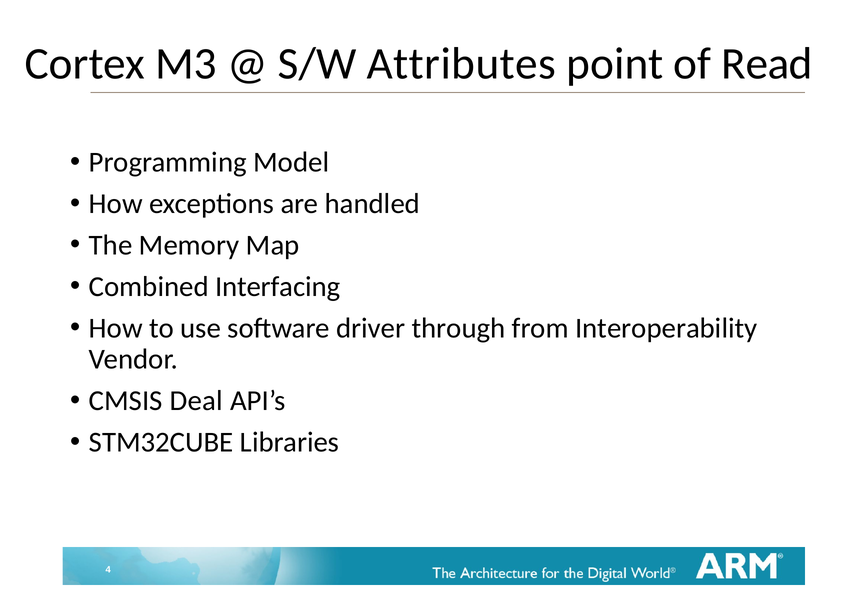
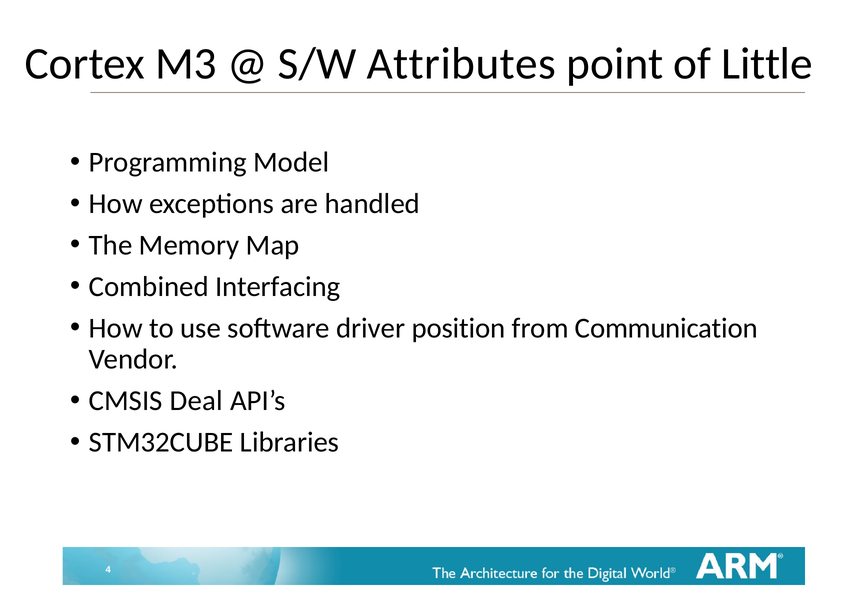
Read: Read -> Little (767, 64)
through: through -> position (459, 328)
Interoperability: Interoperability -> Communication (666, 328)
